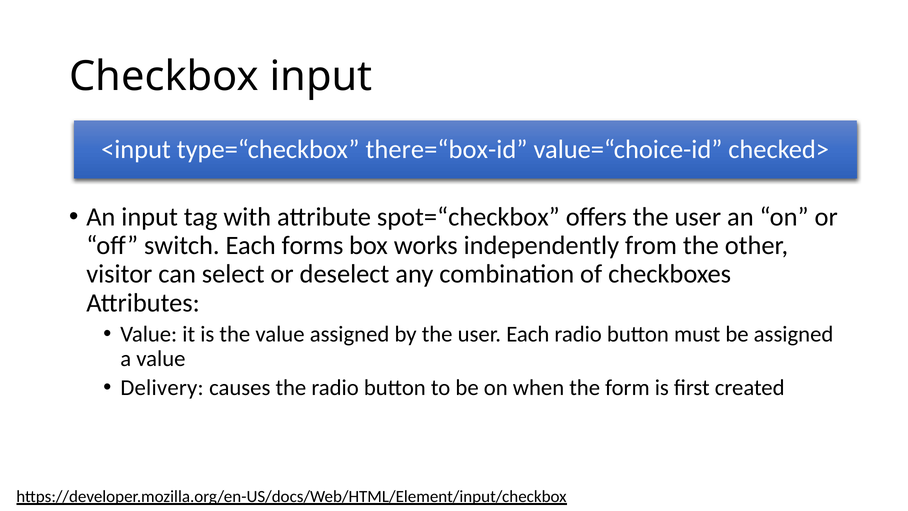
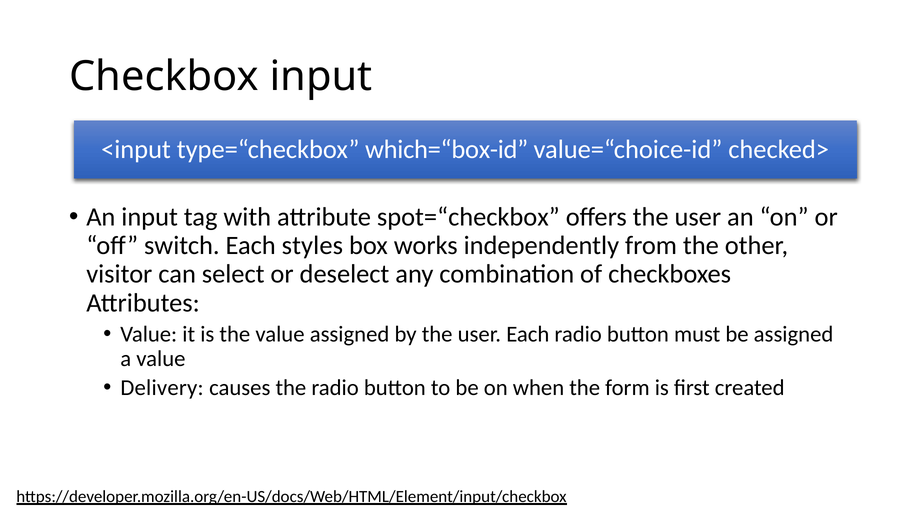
there=“box-id: there=“box-id -> which=“box-id (447, 149)
forms: forms -> styles (312, 246)
